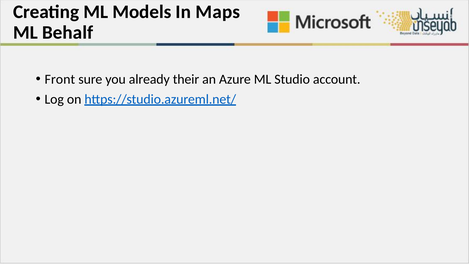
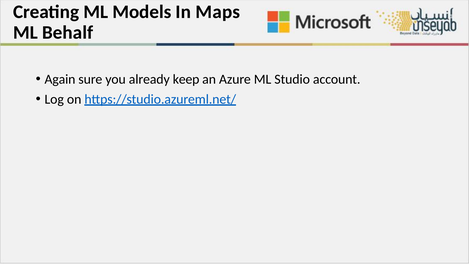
Front: Front -> Again (60, 79)
their: their -> keep (186, 79)
